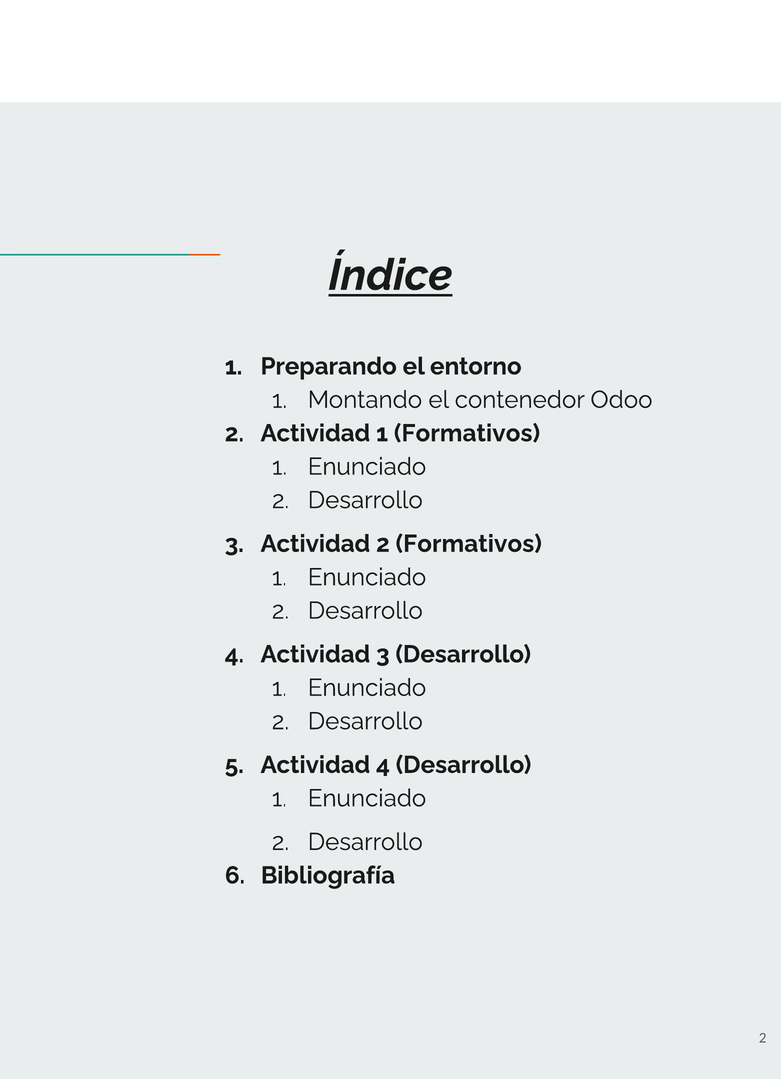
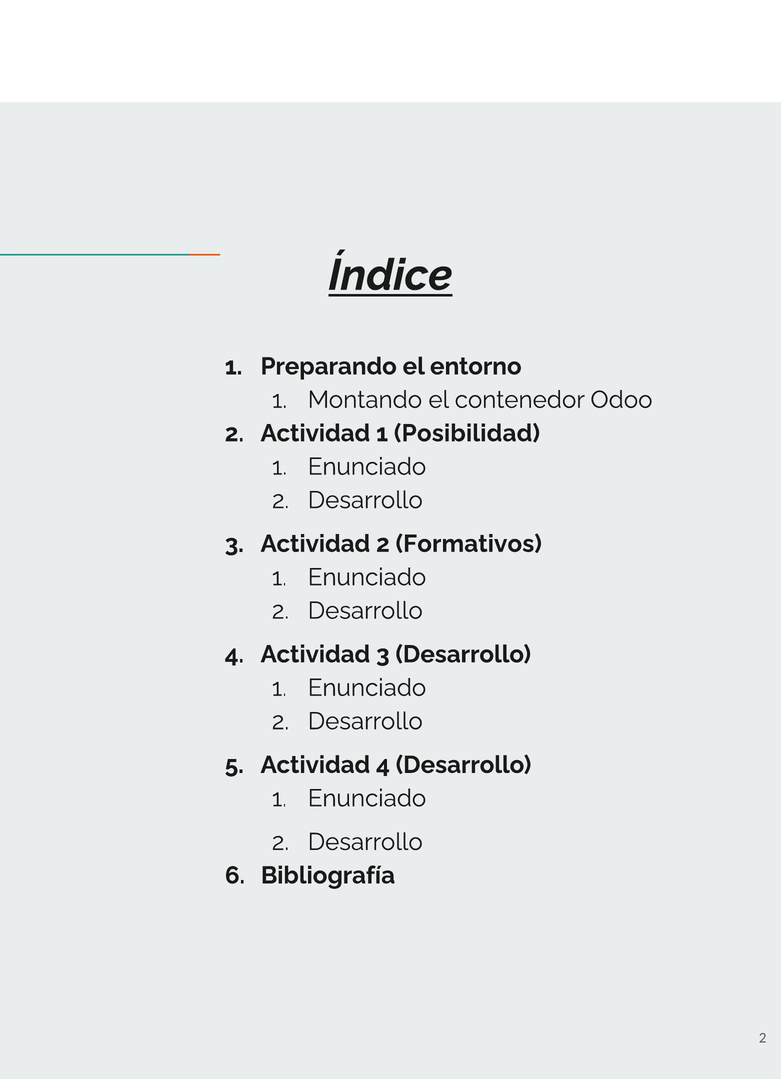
1 Formativos: Formativos -> Posibilidad (467, 433)
